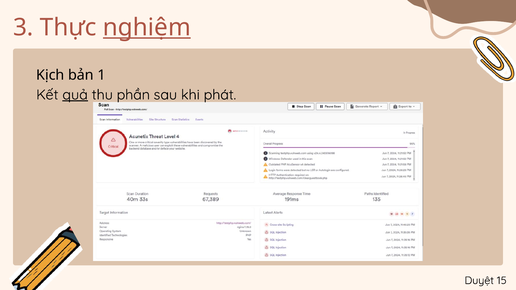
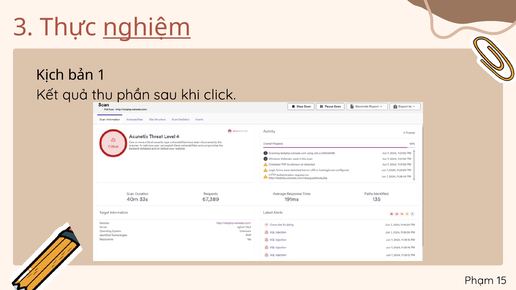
quả underline: present -> none (75, 95)
phát: phát -> click (220, 95)
Duyệt: Duyệt -> Phạm (479, 281)
